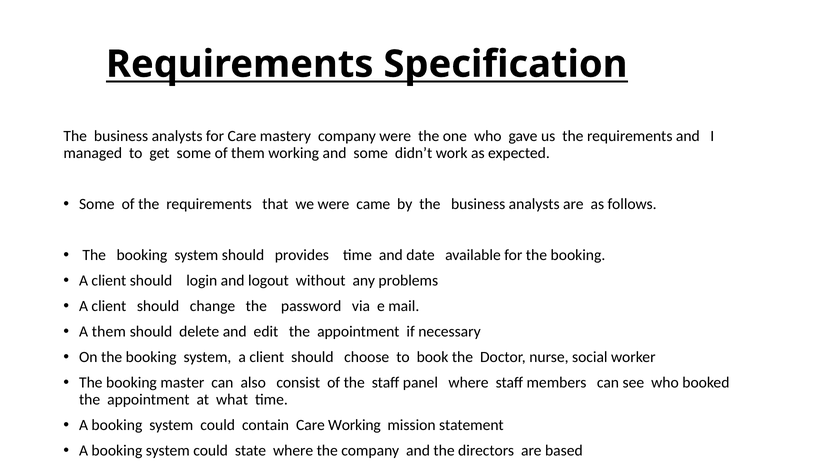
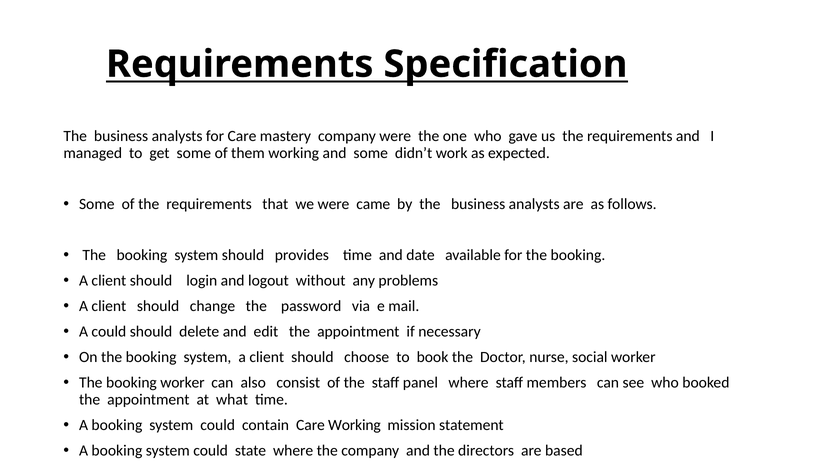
A them: them -> could (109, 332)
booking master: master -> worker (182, 383)
